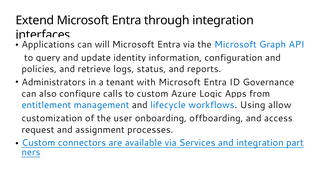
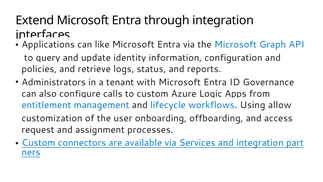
will: will -> like (102, 44)
